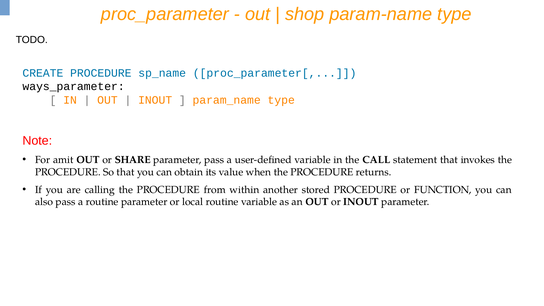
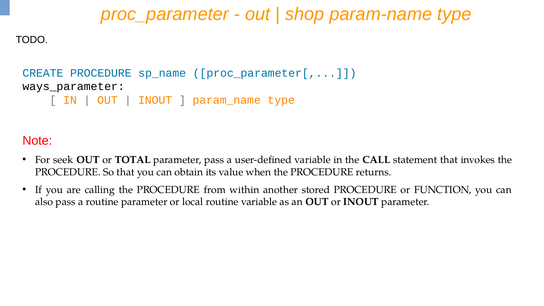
amit: amit -> seek (63, 160)
SHARE: SHARE -> TOTAL (133, 160)
